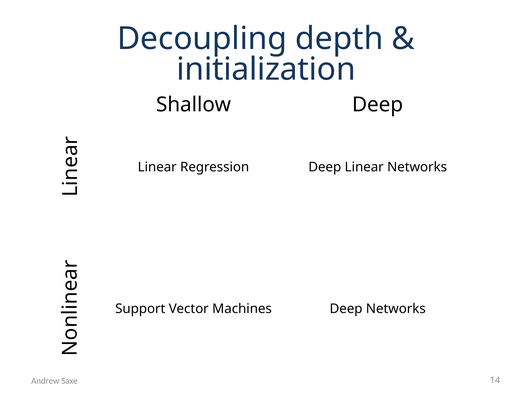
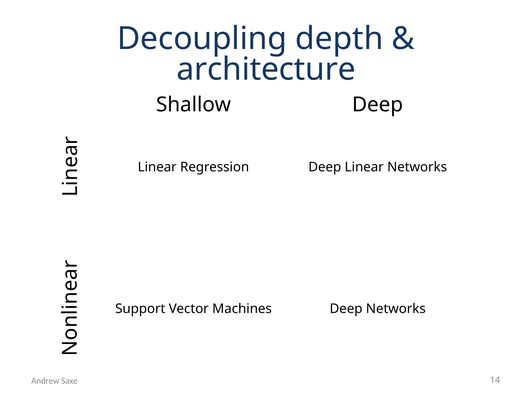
initialization: initialization -> architecture (266, 69)
